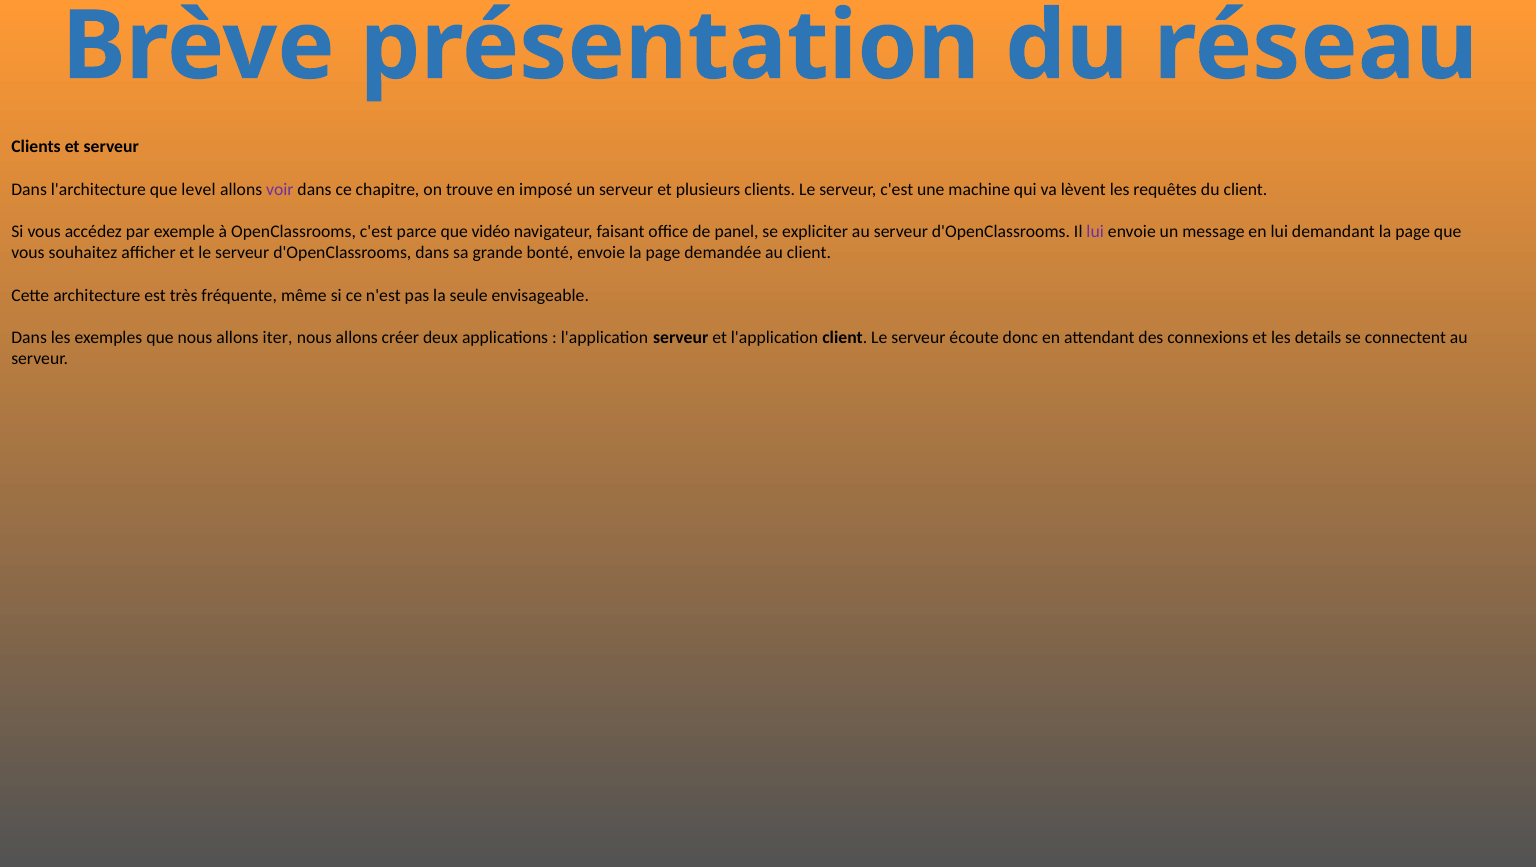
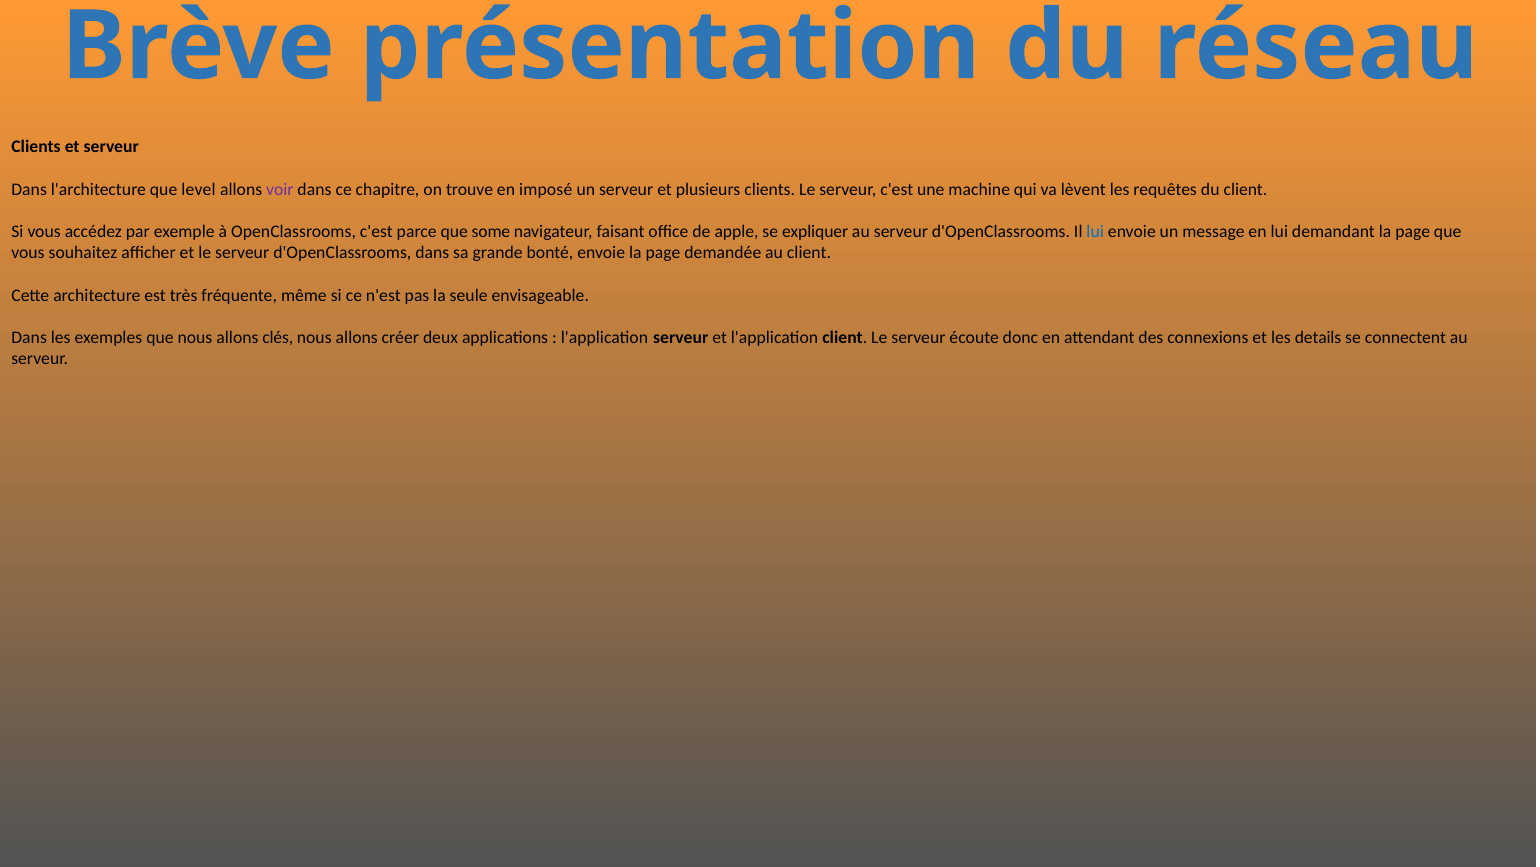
vidéo: vidéo -> some (491, 232)
panel: panel -> apple (737, 232)
expliciter: expliciter -> expliquer (815, 232)
lui colour: purple -> blue (1095, 232)
iter: iter -> clés (278, 338)
